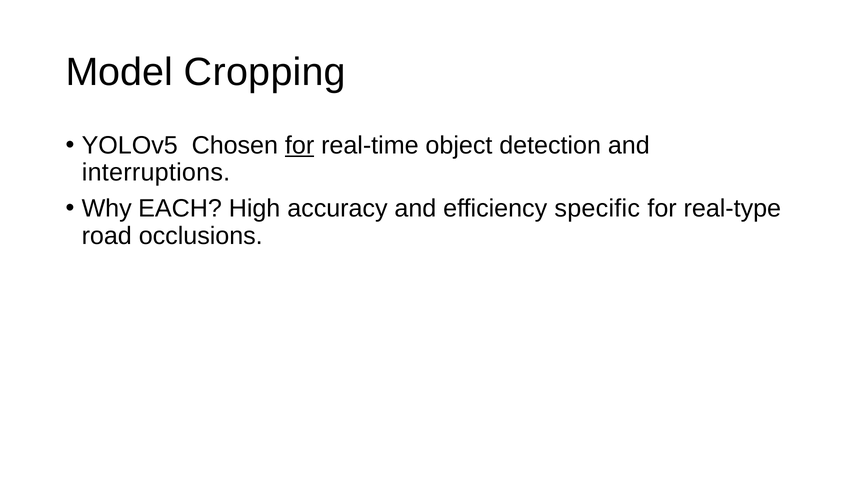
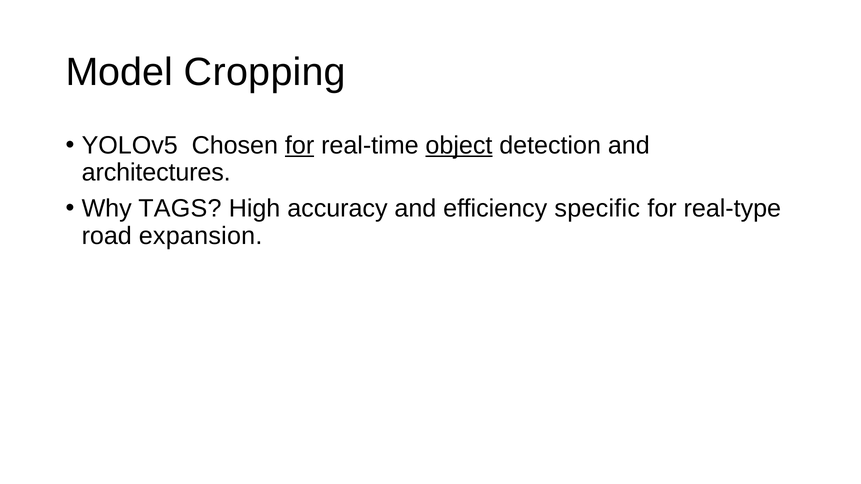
object underline: none -> present (459, 146)
interruptions: interruptions -> architectures (156, 173)
EACH: EACH -> TAGS (180, 209)
occlusions: occlusions -> expansion (201, 236)
